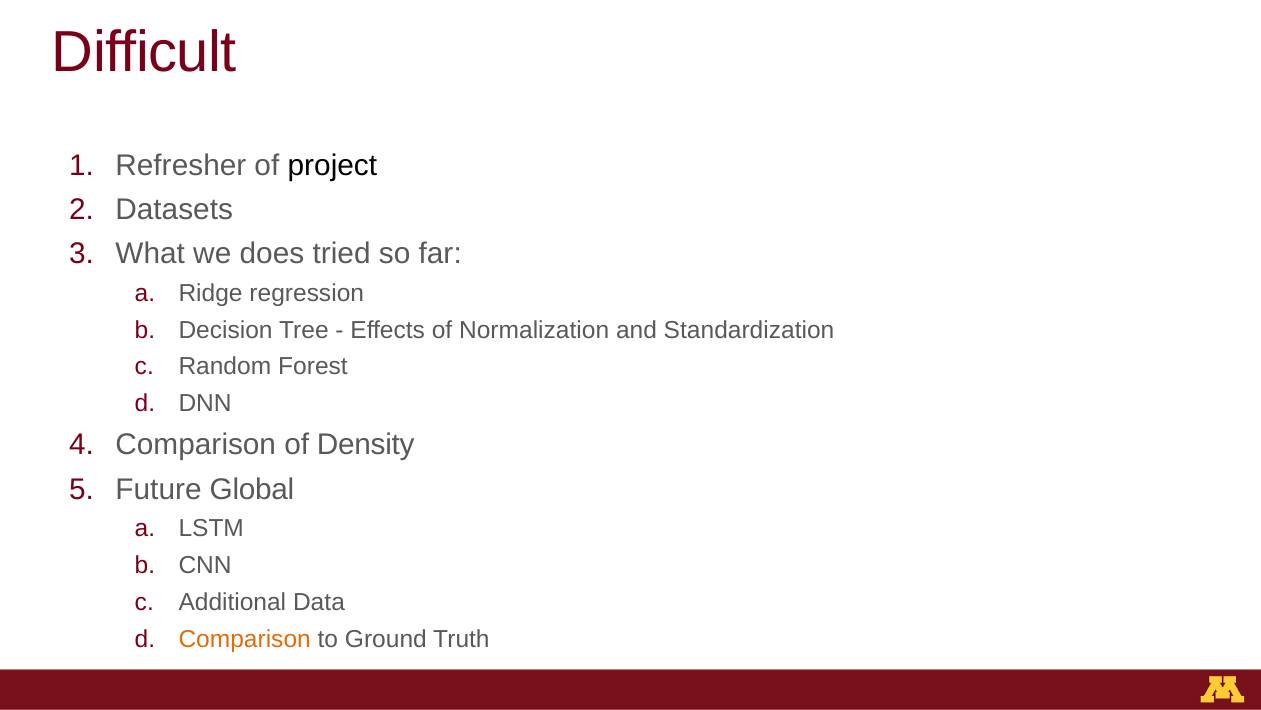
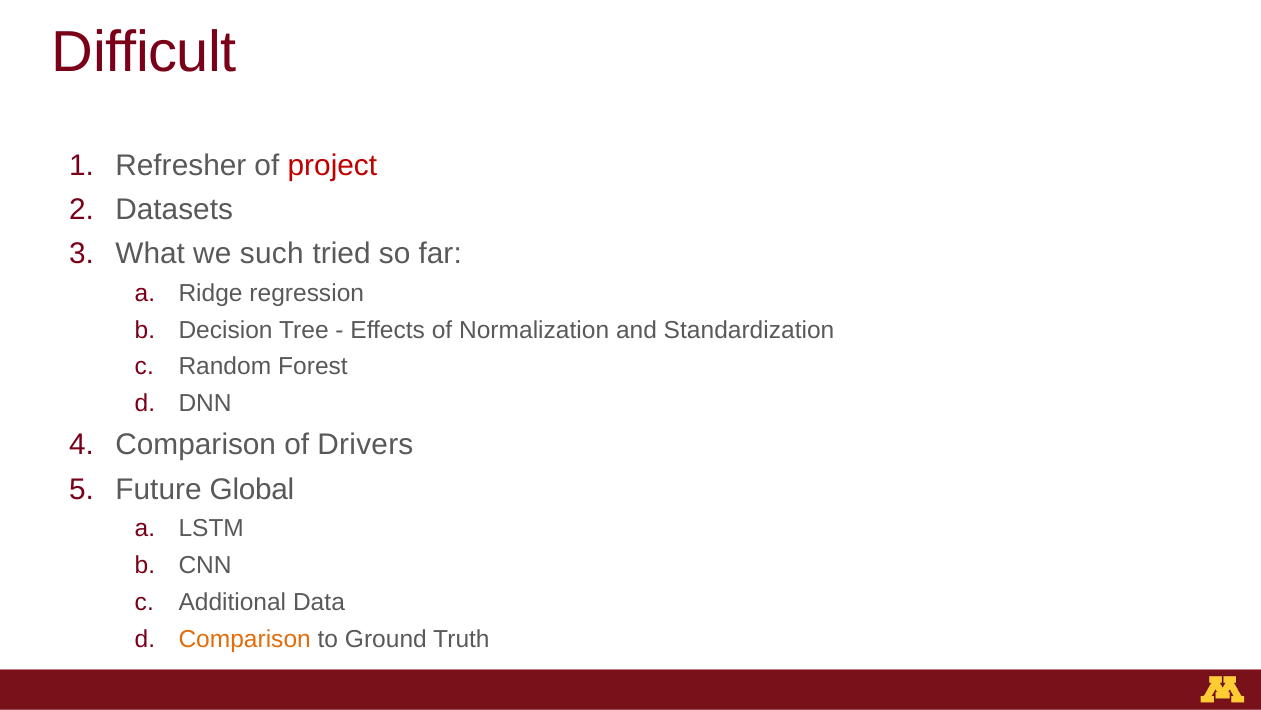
project colour: black -> red (332, 165)
does: does -> such (272, 253)
Density: Density -> Drivers (365, 445)
